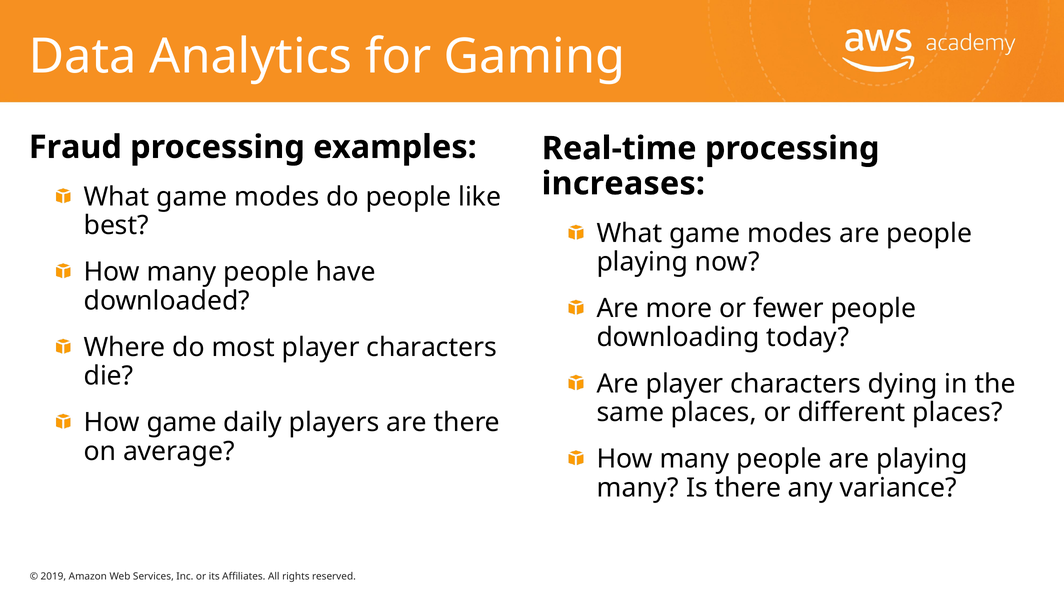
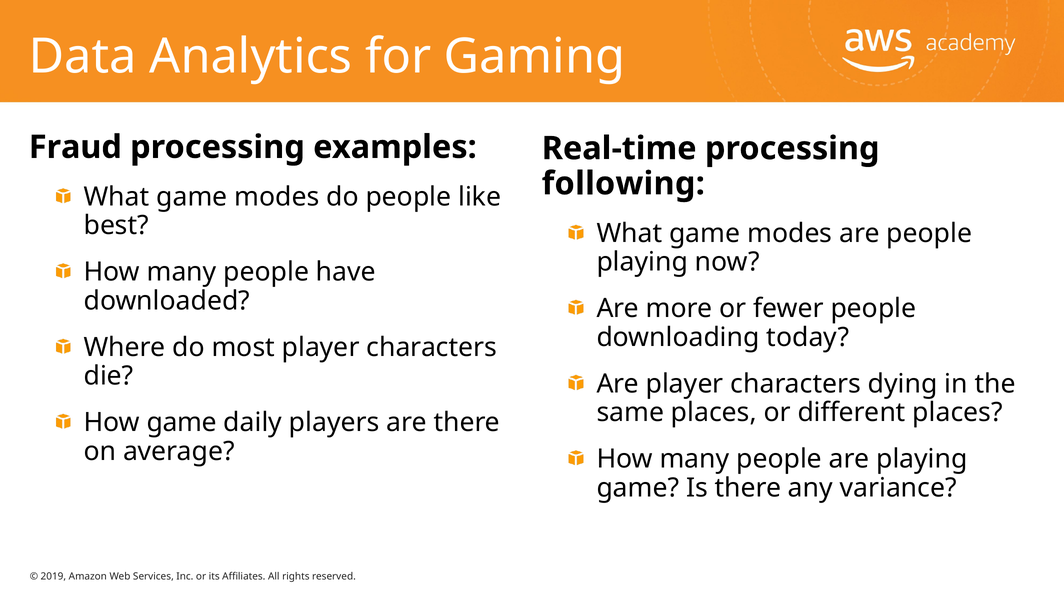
increases: increases -> following (623, 183)
many: many -> game (638, 487)
